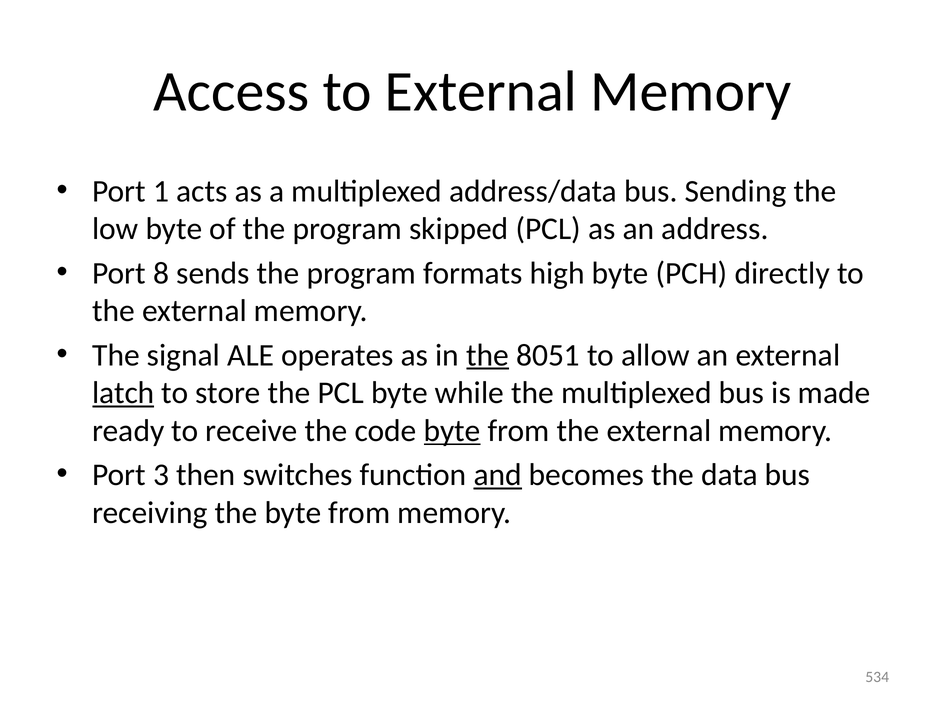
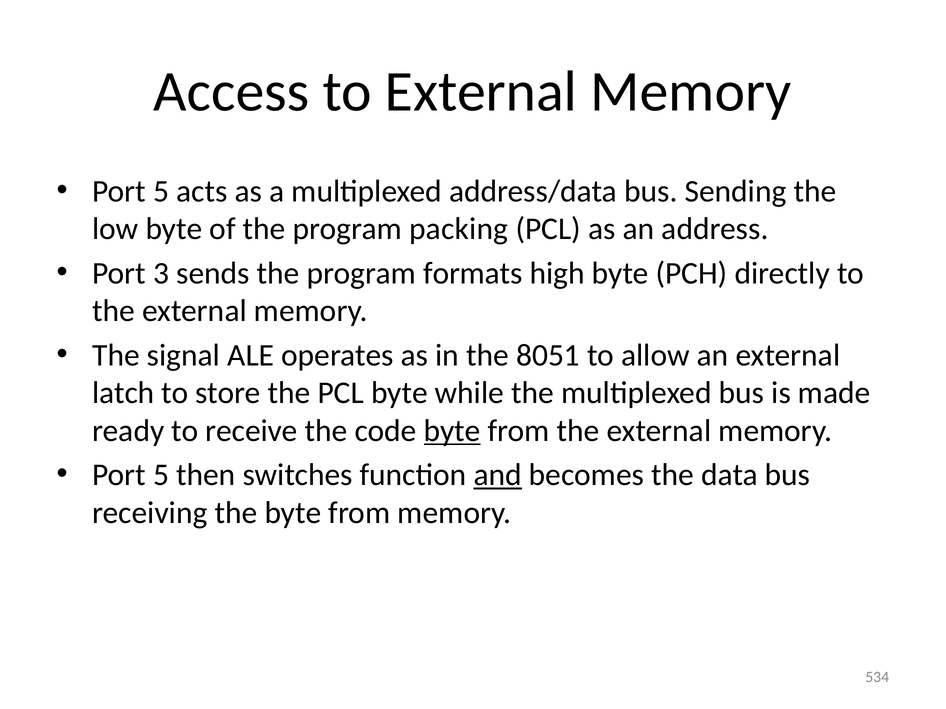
1: 1 -> 5 (161, 191)
skipped: skipped -> packing (459, 229)
8: 8 -> 3 (161, 273)
the underline: present -> none (488, 355)
latch underline: present -> none (123, 393)
3: 3 -> 5 (161, 475)
